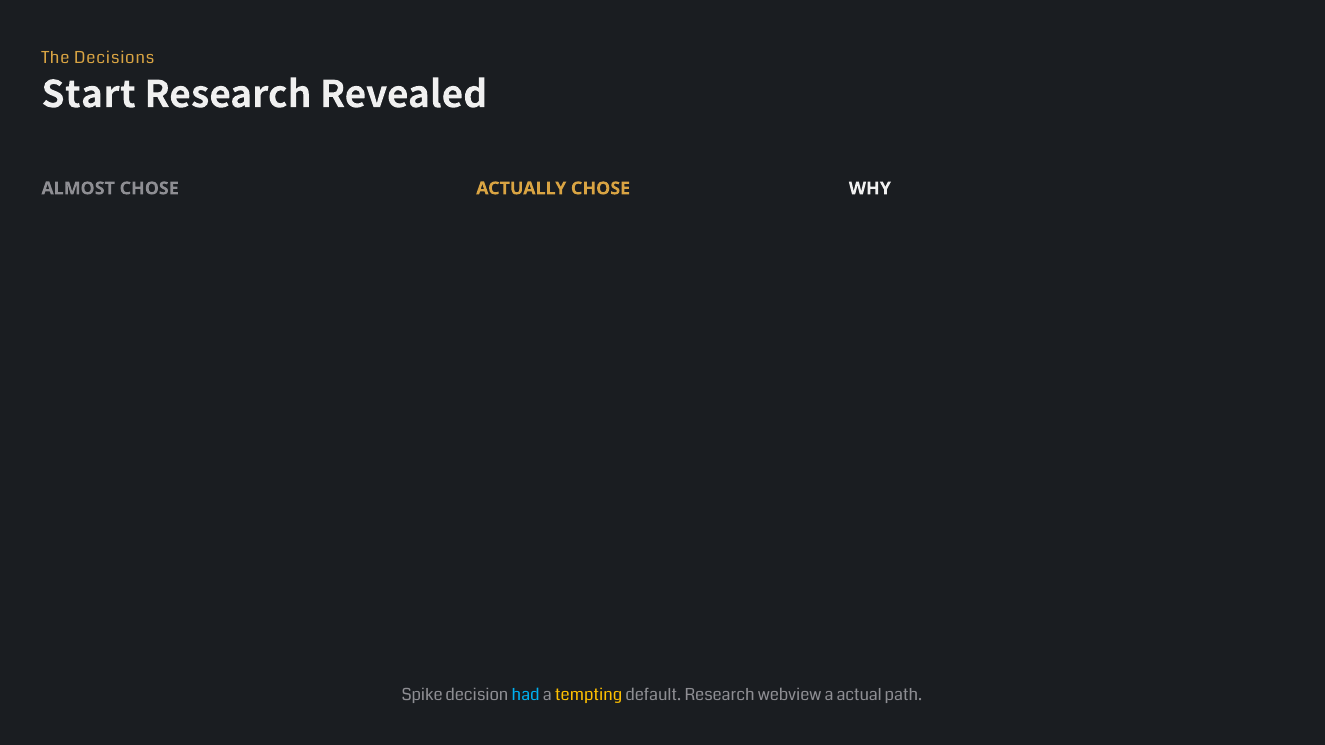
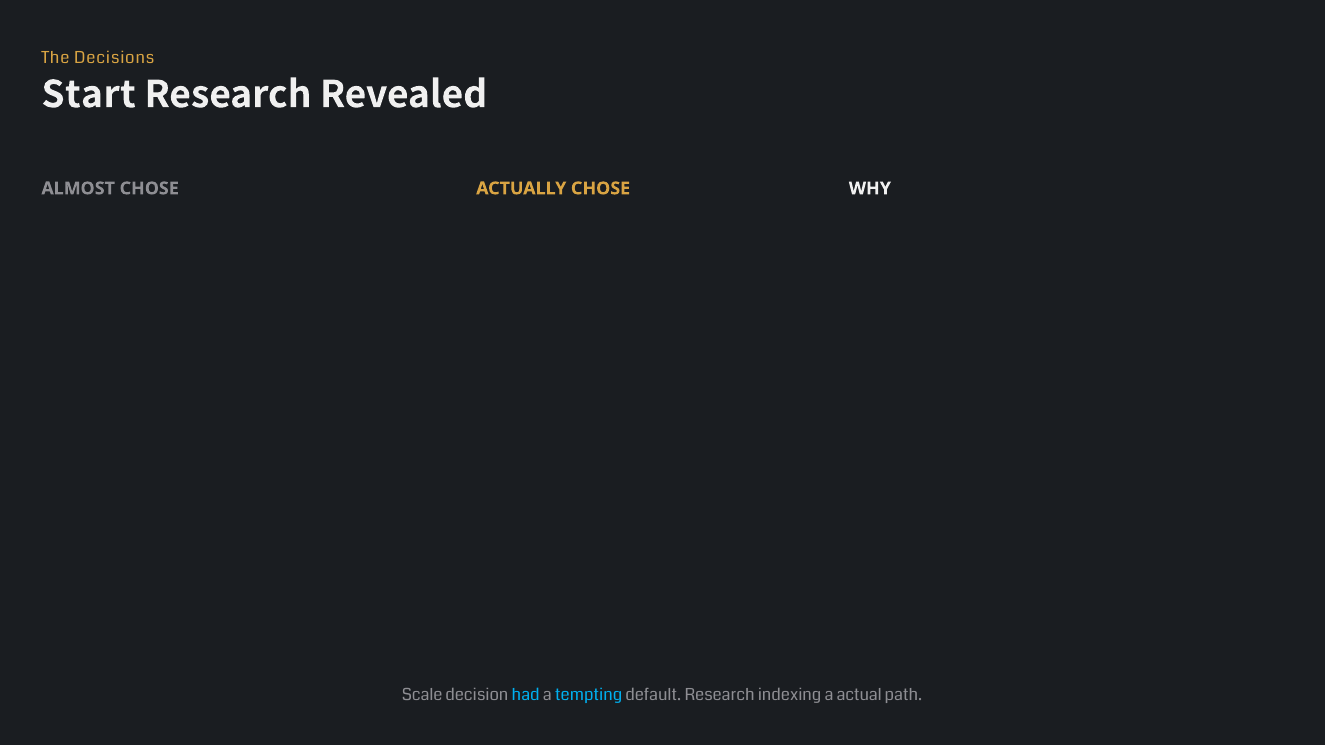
Spike: Spike -> Scale (422, 696)
tempting colour: yellow -> light blue (589, 696)
Research webview: webview -> indexing (790, 696)
